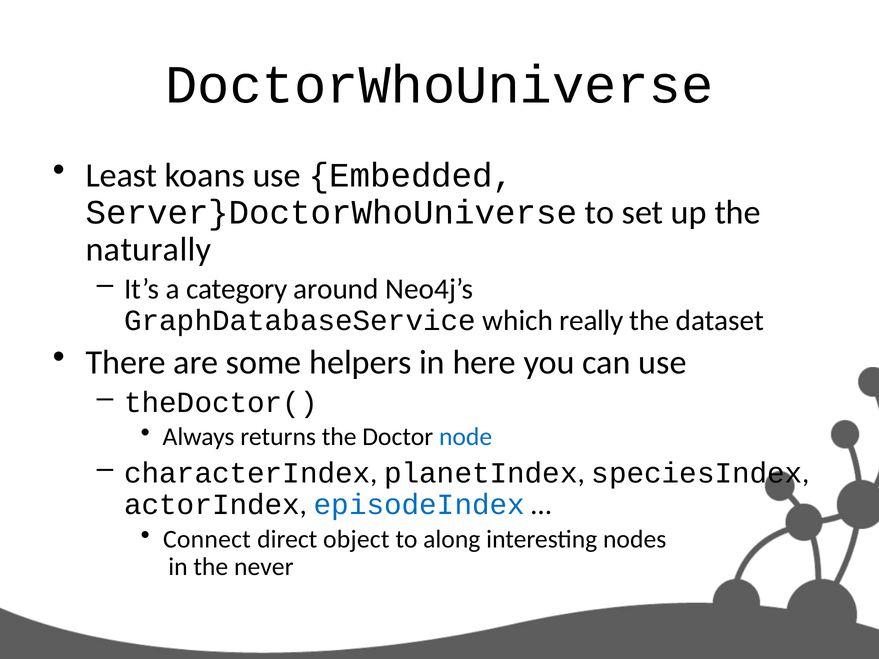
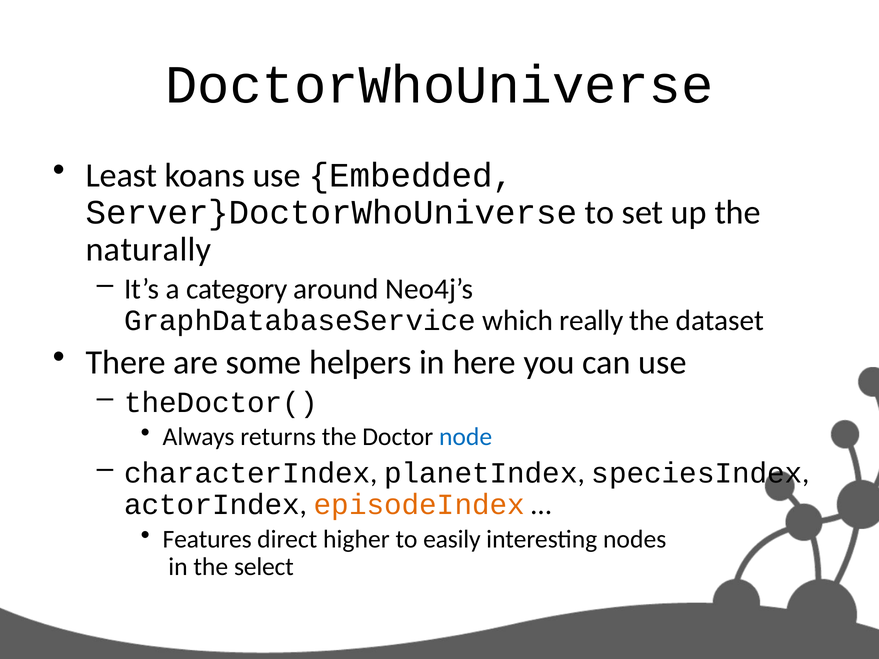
episodeIndex colour: blue -> orange (419, 505)
Connect: Connect -> Features (207, 539)
object: object -> higher (356, 539)
along: along -> easily (452, 539)
never: never -> select (264, 567)
